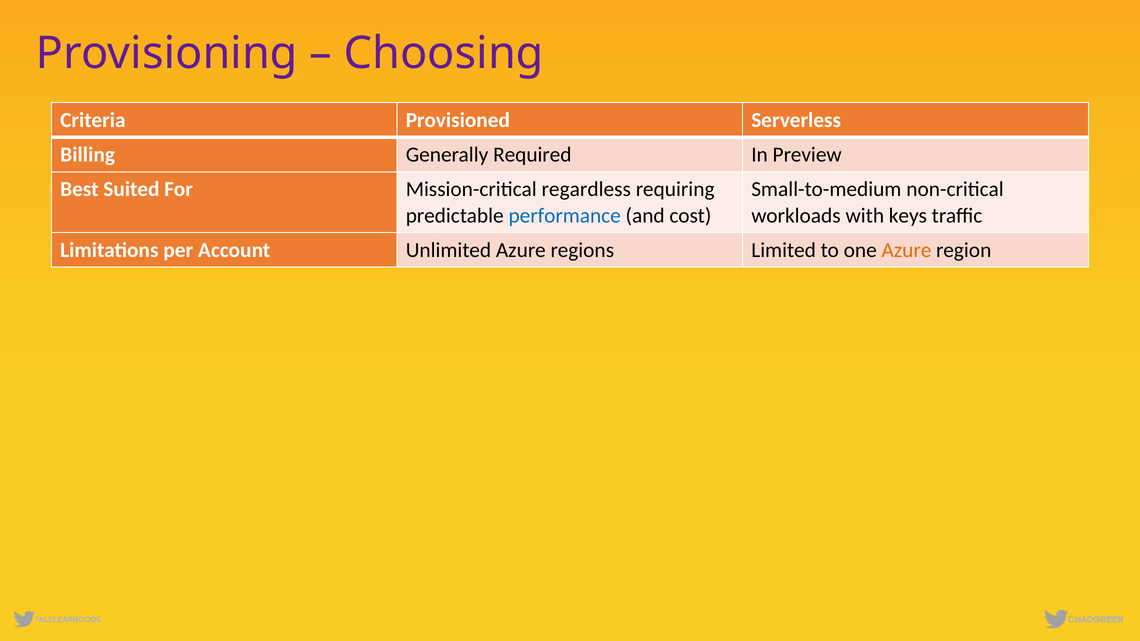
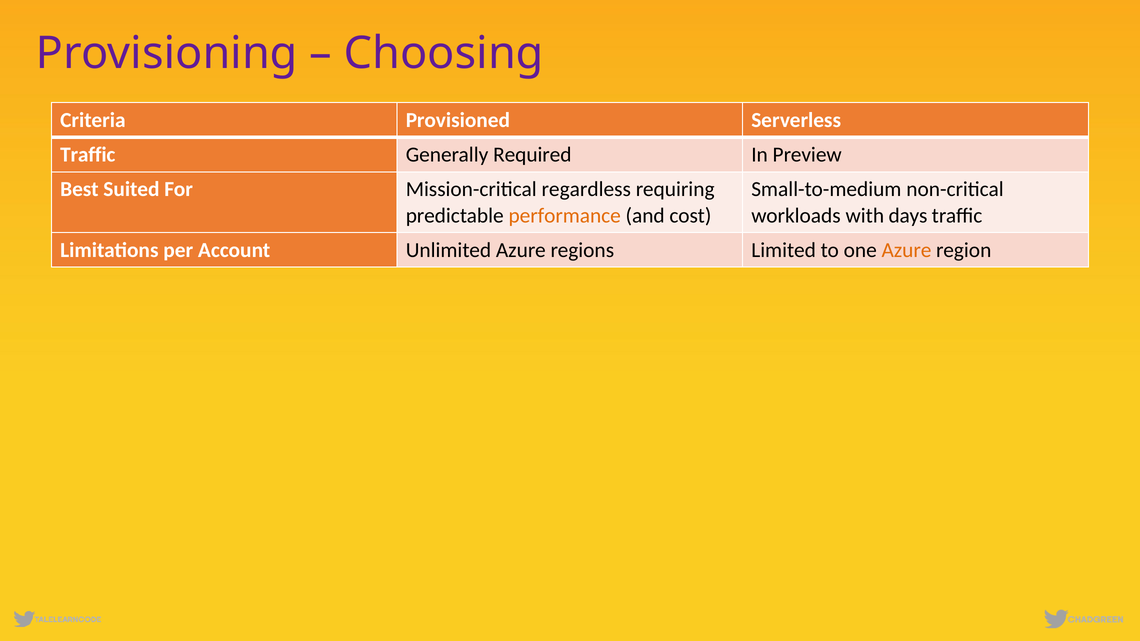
Billing: Billing -> Traffic (88, 155)
performance colour: blue -> orange (565, 216)
keys: keys -> days (908, 216)
